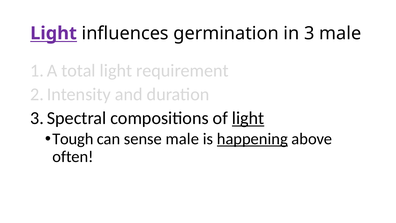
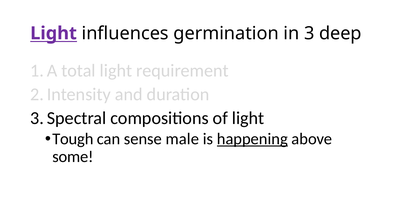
3 male: male -> deep (340, 33)
light underline: present -> none (248, 118)
often: often -> some (73, 157)
